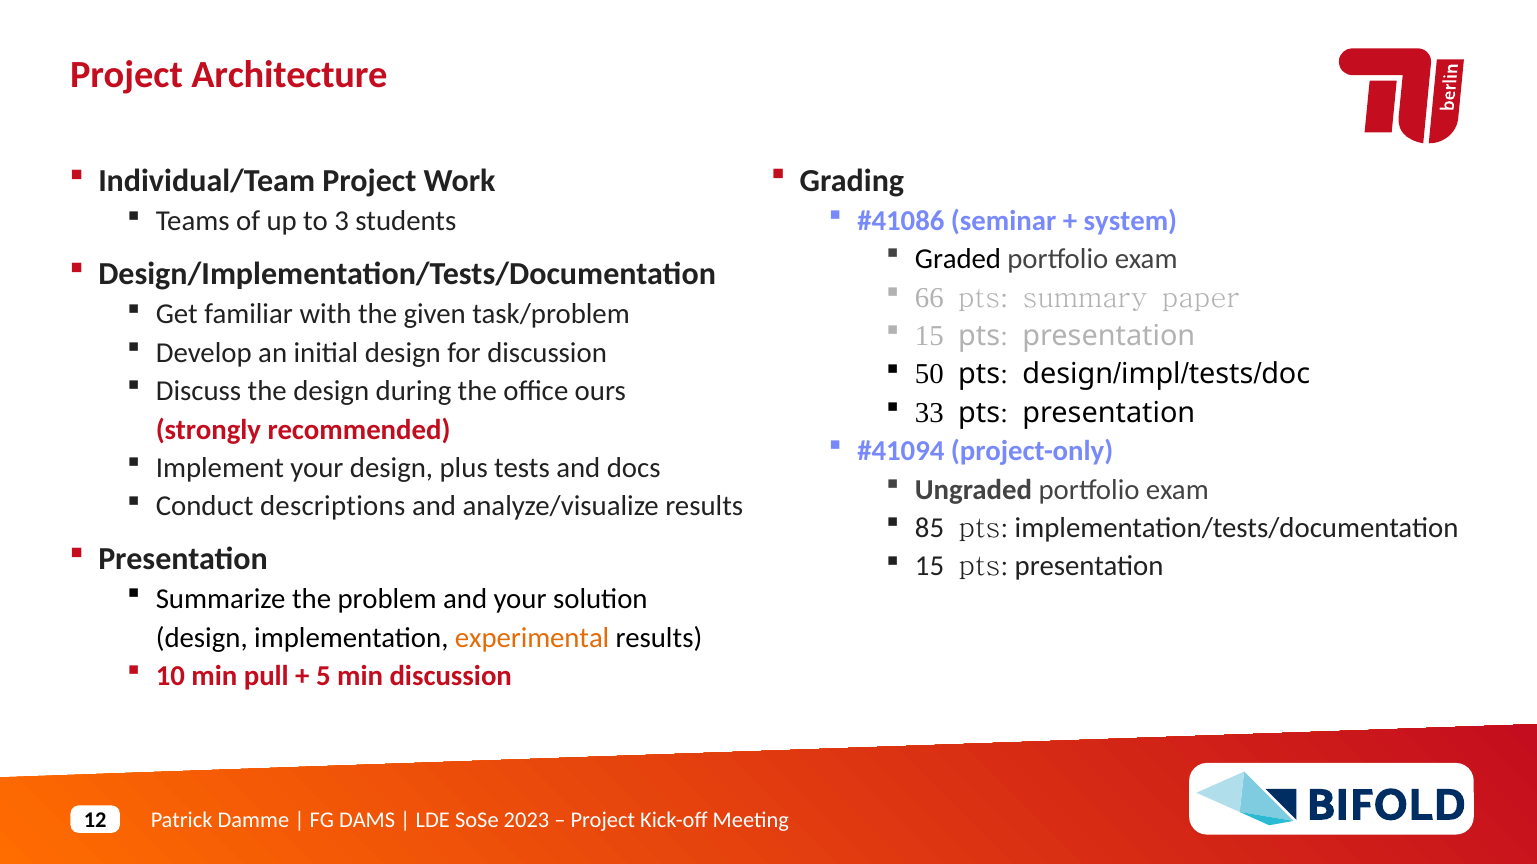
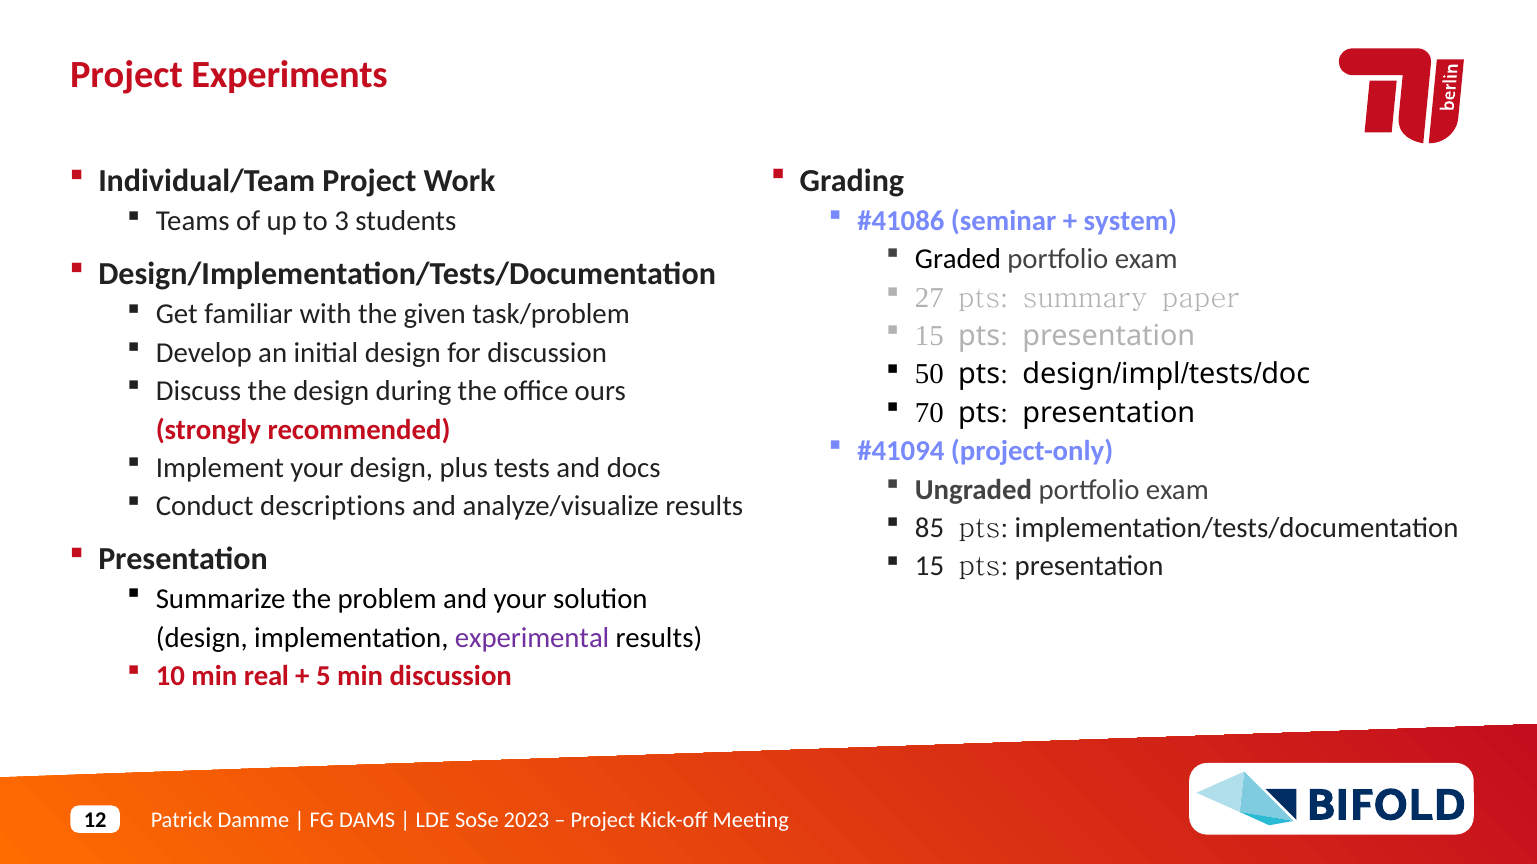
Architecture: Architecture -> Experiments (290, 74)
66: 66 -> 27 (929, 298)
33: 33 -> 70 (929, 413)
experimental colour: orange -> purple (532, 638)
pull: pull -> real (266, 676)
